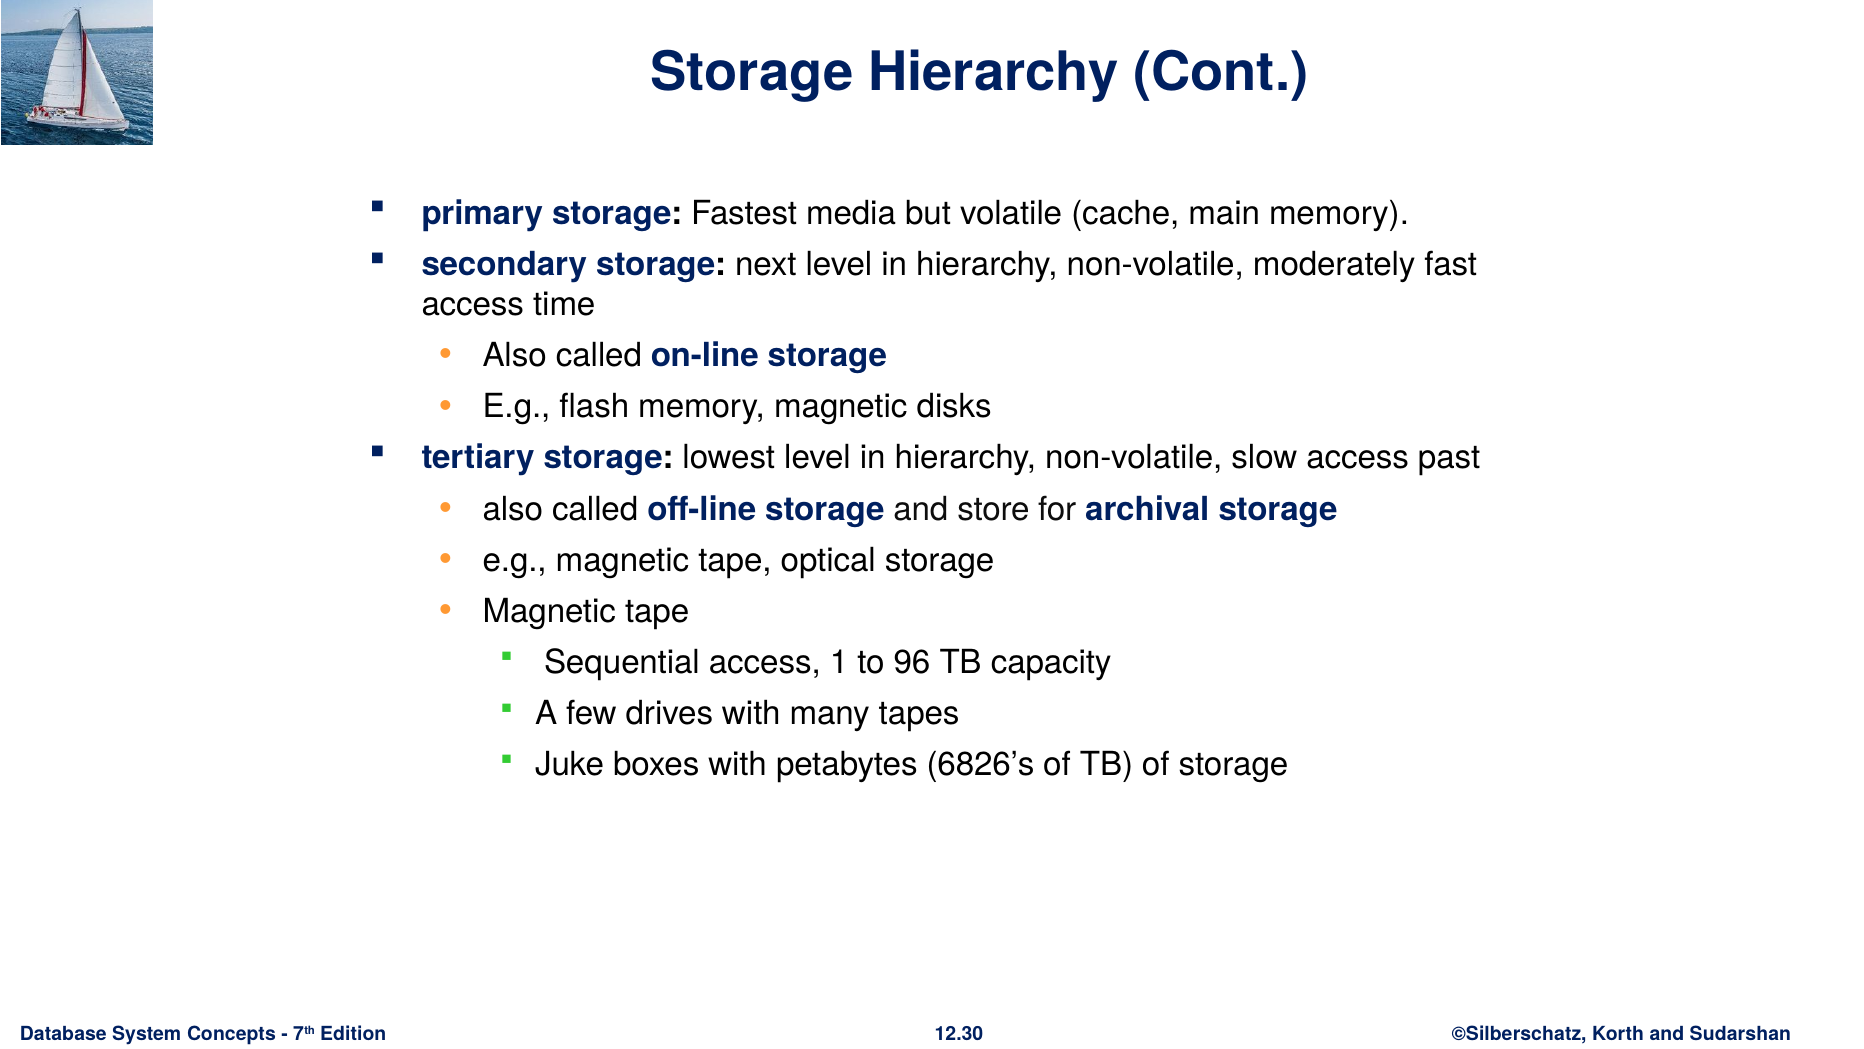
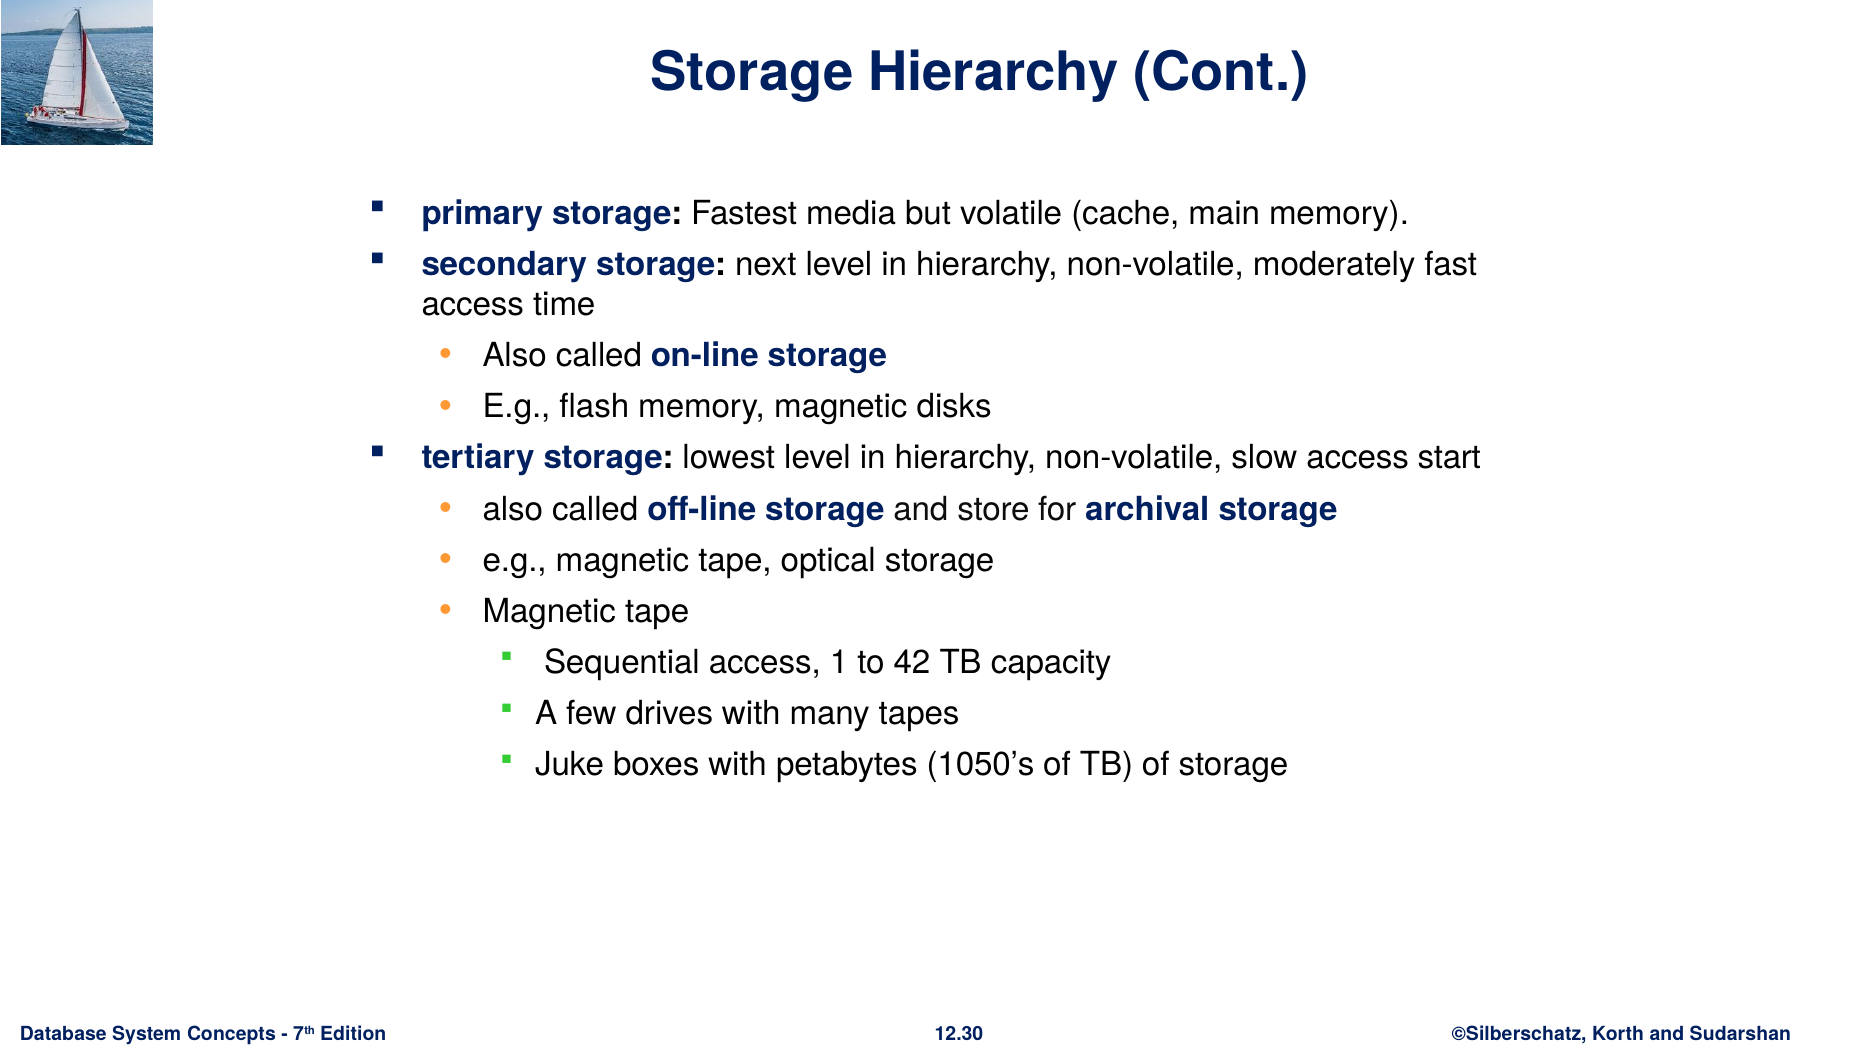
past: past -> start (1449, 458)
96: 96 -> 42 (912, 662)
6826’s: 6826’s -> 1050’s (981, 765)
